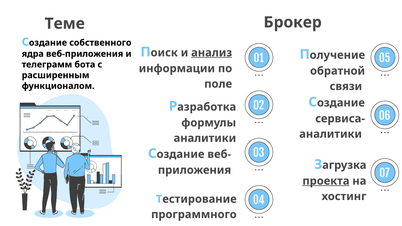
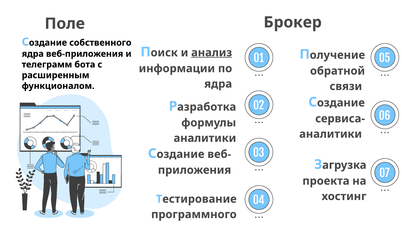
Теме: Теме -> Поле (65, 24)
поле: поле -> ядра (218, 84)
проекта underline: present -> none (326, 181)
